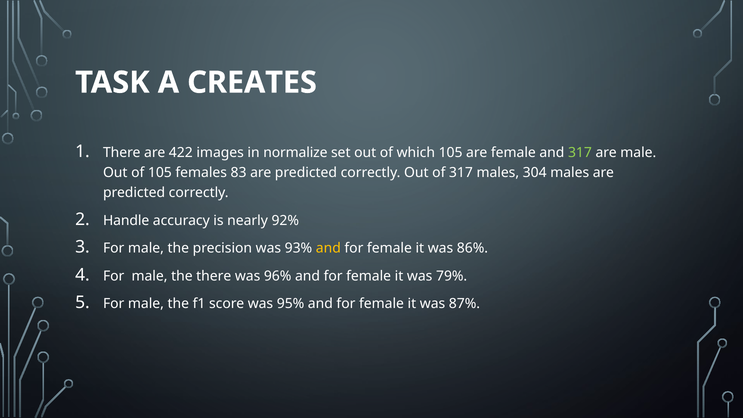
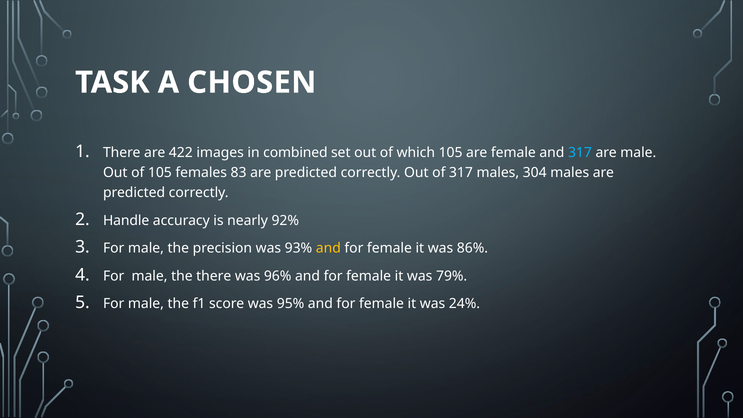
CREATES: CREATES -> CHOSEN (252, 83)
normalize: normalize -> combined (295, 153)
317 colour: light green -> light blue (580, 153)
87%: 87% -> 24% (464, 304)
